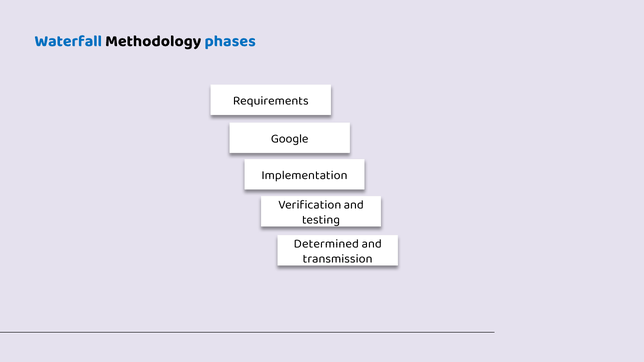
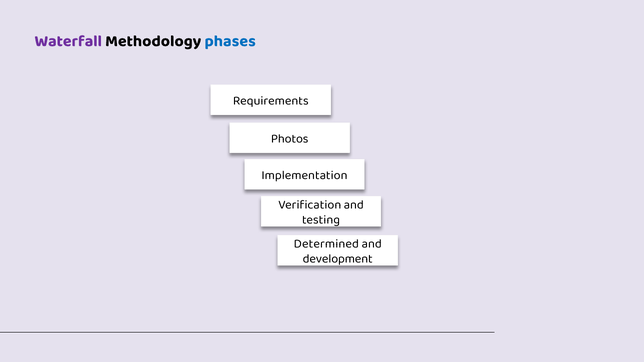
Waterfall colour: blue -> purple (68, 41)
Google: Google -> Photos (290, 139)
transmission: transmission -> development (338, 259)
